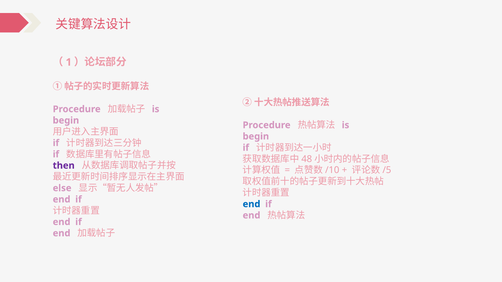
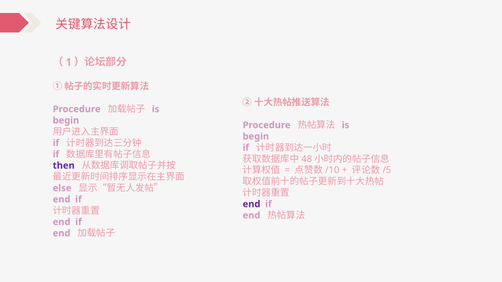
end colour: blue -> purple (251, 204)
